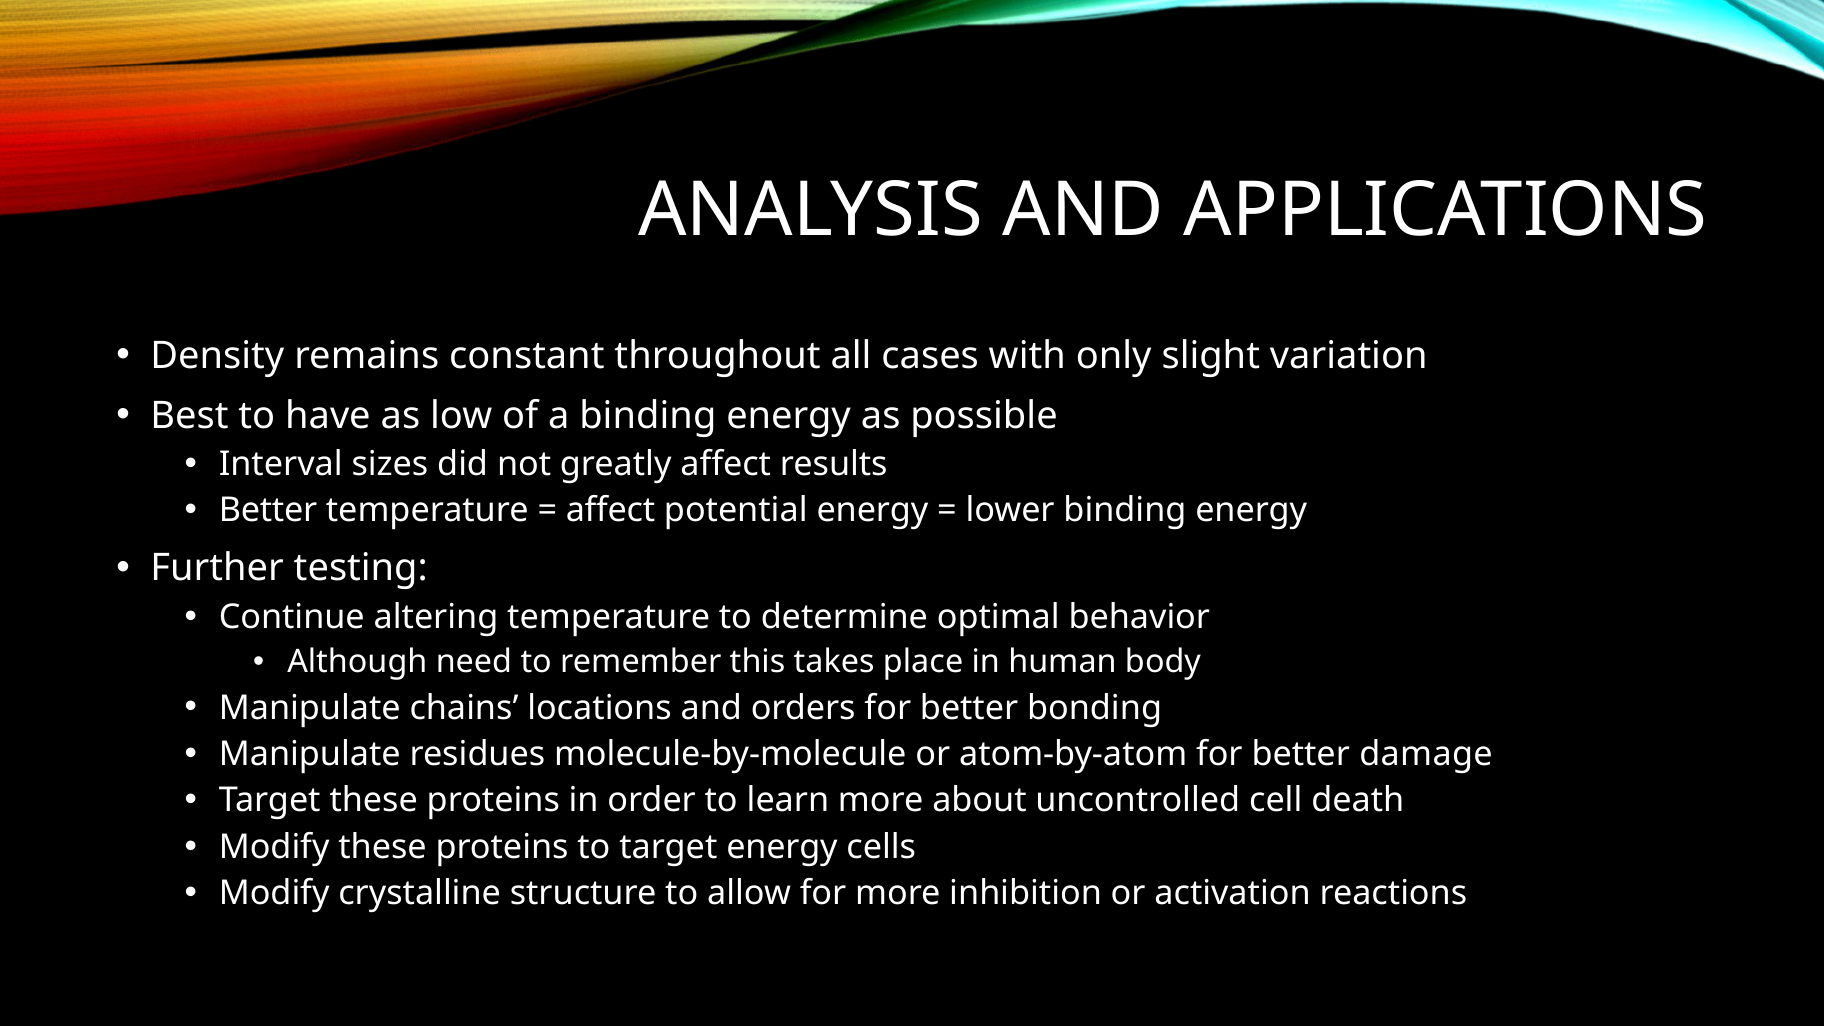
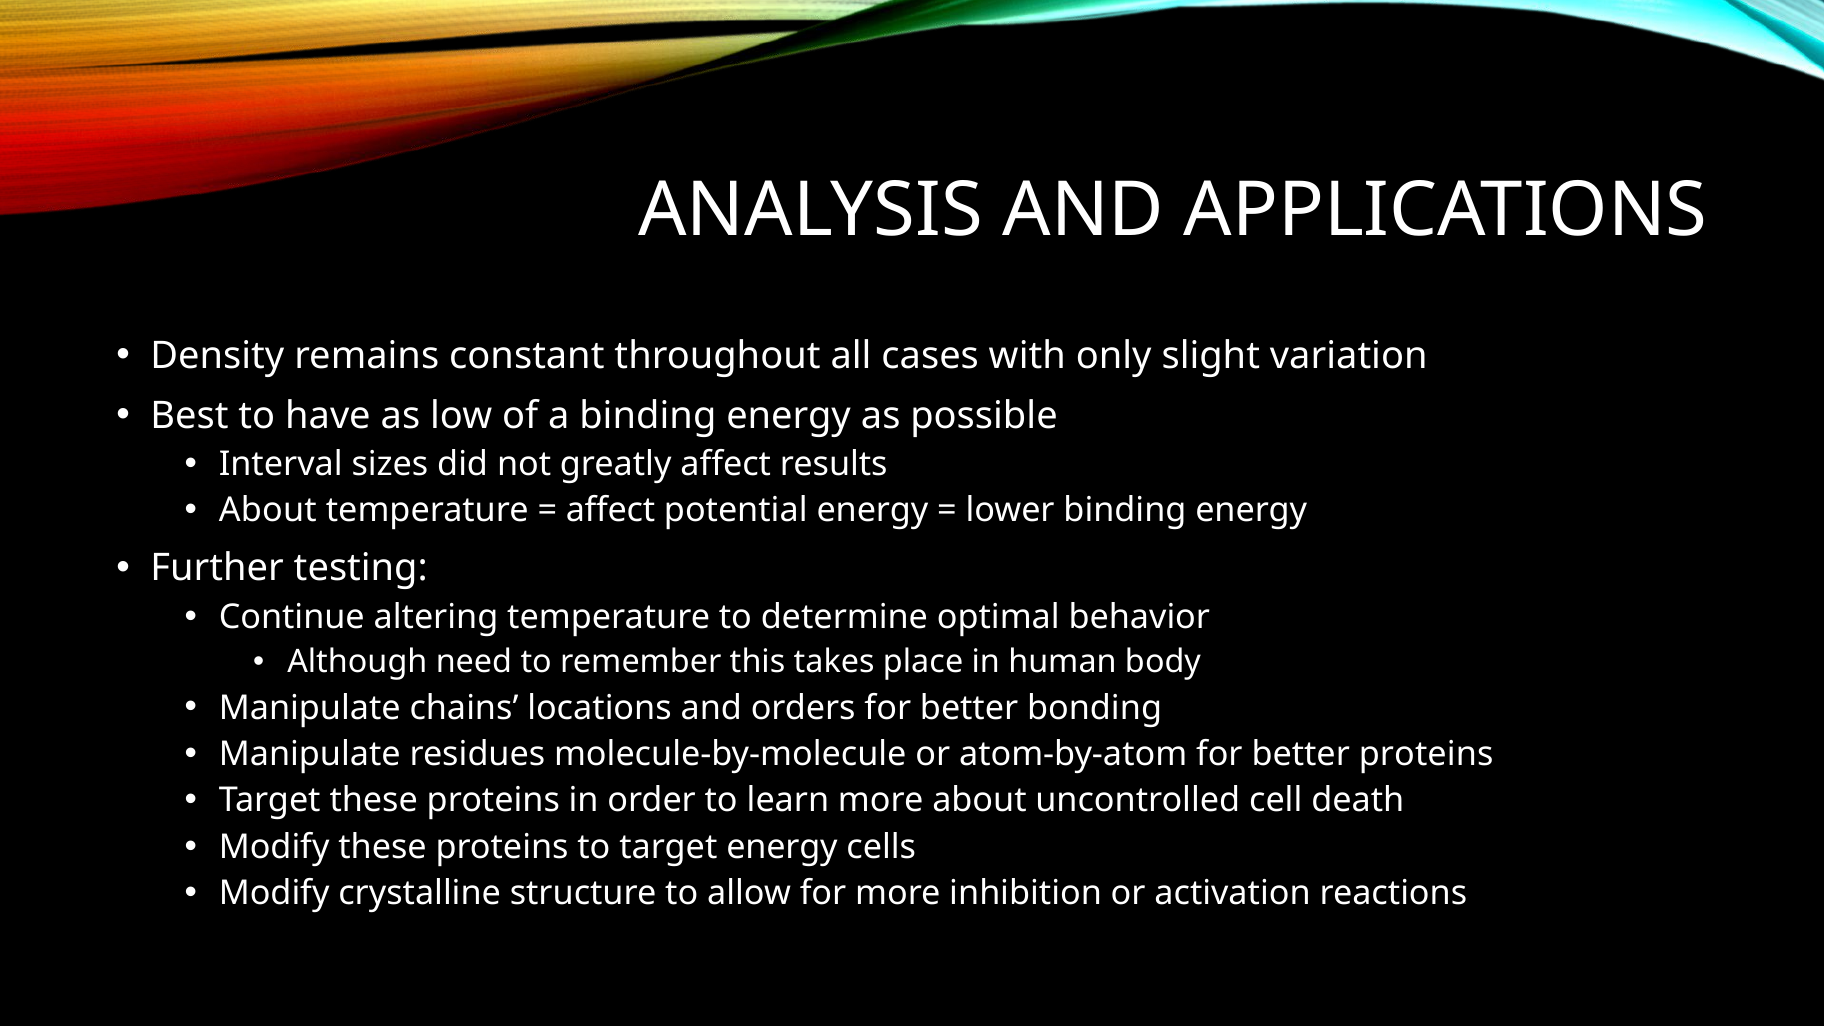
Better: Better -> About (268, 510)
better damage: damage -> proteins (1426, 754)
